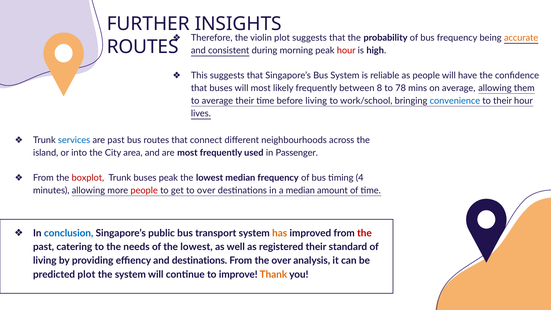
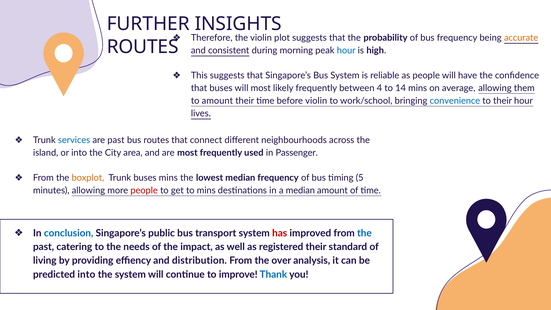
hour colour: red -> blue (346, 51)
8: 8 -> 4 (379, 88)
78: 78 -> 14 (401, 88)
to average: average -> amount (217, 101)
before living: living -> violin (316, 101)
boxplot colour: red -> orange (88, 178)
buses peak: peak -> mins (168, 178)
4: 4 -> 5 (360, 178)
to over: over -> mins (206, 190)
has colour: orange -> red (280, 233)
the colour: red -> blue (364, 233)
of the lowest: lowest -> impact (197, 247)
and destinations: destinations -> distribution (199, 261)
predicted plot: plot -> into (86, 274)
Thank colour: orange -> blue (273, 274)
